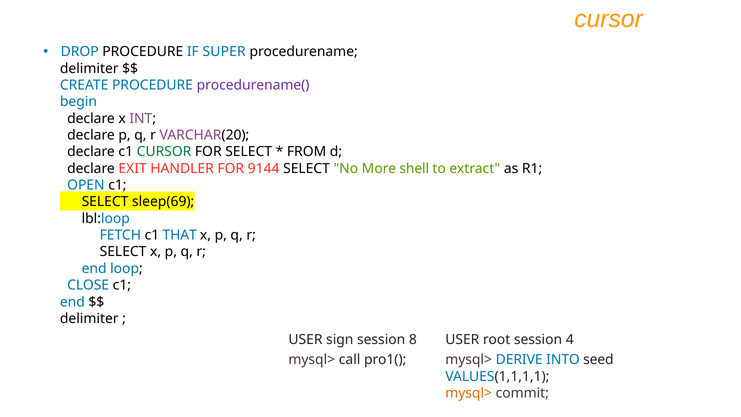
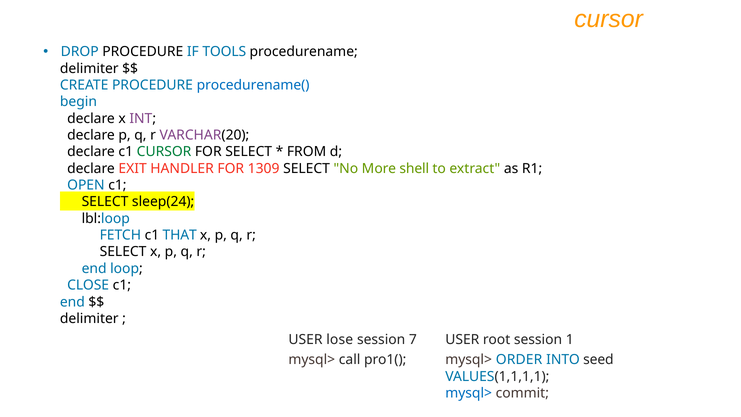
SUPER: SUPER -> TOOLS (224, 52)
procedurename( colour: purple -> blue (253, 85)
9144: 9144 -> 1309 (264, 168)
sleep(69: sleep(69 -> sleep(24 (163, 202)
sign: sign -> lose (340, 339)
8: 8 -> 7 (413, 339)
4: 4 -> 1 (570, 339)
DERIVE: DERIVE -> ORDER (519, 360)
mysql> colour: orange -> blue (469, 393)
